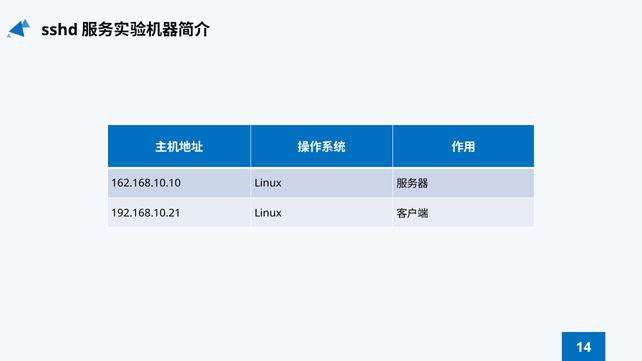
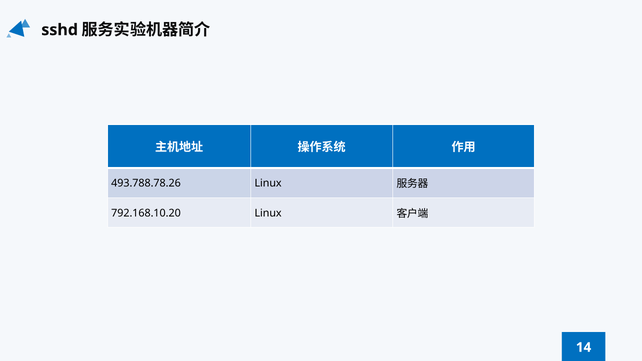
162.168.10.10: 162.168.10.10 -> 493.788.78.26 (146, 183)
192.168.10.21: 192.168.10.21 -> 792.168.10.20 (146, 213)
